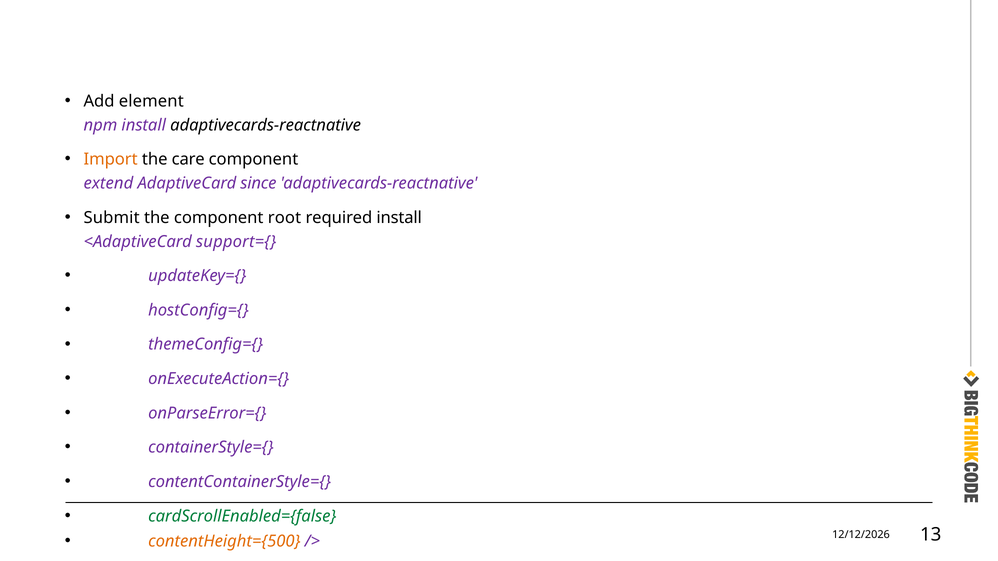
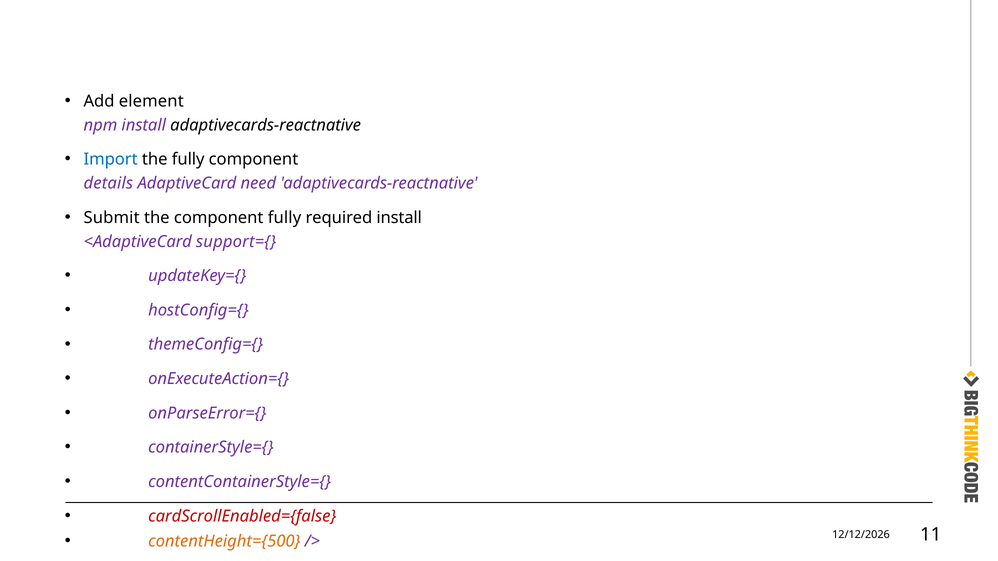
Import colour: orange -> blue (111, 160)
the care: care -> fully (188, 160)
extend: extend -> details (108, 183)
since: since -> need (258, 183)
component root: root -> fully (285, 218)
cardScrollEnabled={false colour: green -> red (242, 516)
13: 13 -> 11 (931, 535)
